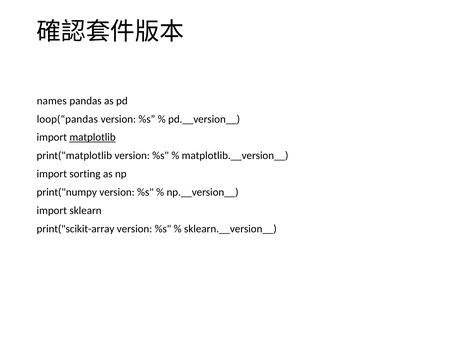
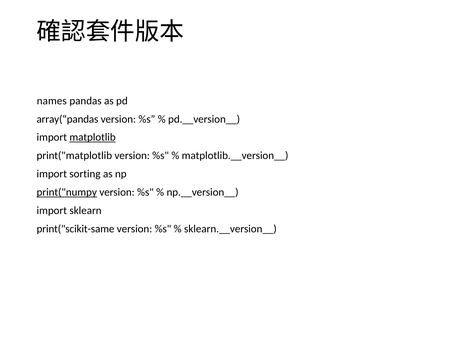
loop(“pandas: loop(“pandas -> array(“pandas (67, 119)
print("numpy underline: none -> present (67, 193)
print("scikit-array: print("scikit-array -> print("scikit-same (76, 229)
